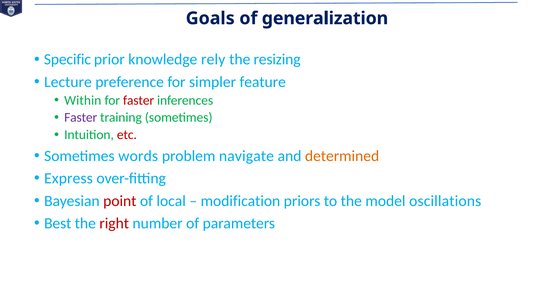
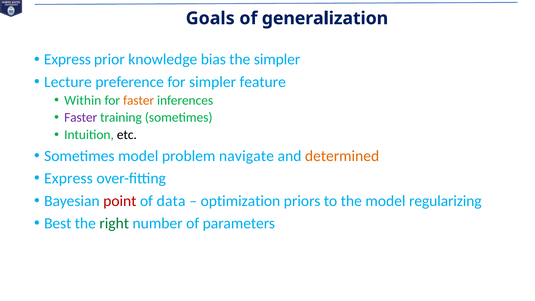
Specific: Specific -> Express (67, 59)
rely: rely -> bias (213, 59)
the resizing: resizing -> simpler (277, 59)
faster colour: red -> orange (139, 100)
etc colour: red -> black (127, 135)
Sometimes words: words -> model (138, 156)
local: local -> data (171, 201)
modification: modification -> optimization (240, 201)
oscillations: oscillations -> regularizing (445, 201)
right colour: red -> green (114, 223)
